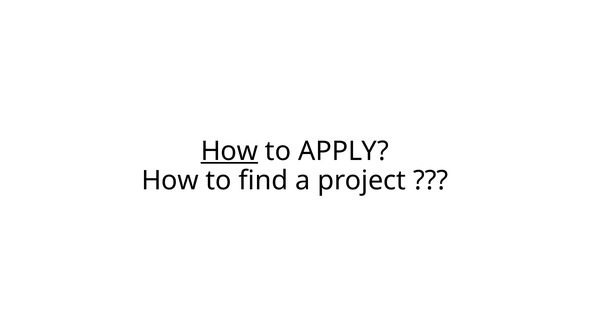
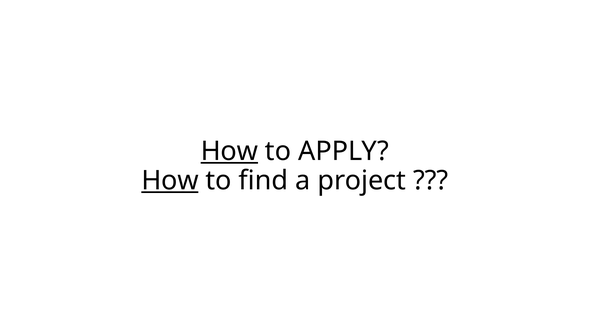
How underline: none -> present (170, 180)
